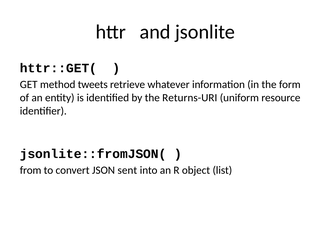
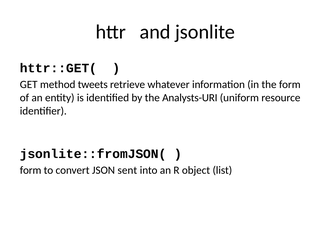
Returns-URI: Returns-URI -> Analysts-URI (190, 98)
from: from -> form (31, 170)
